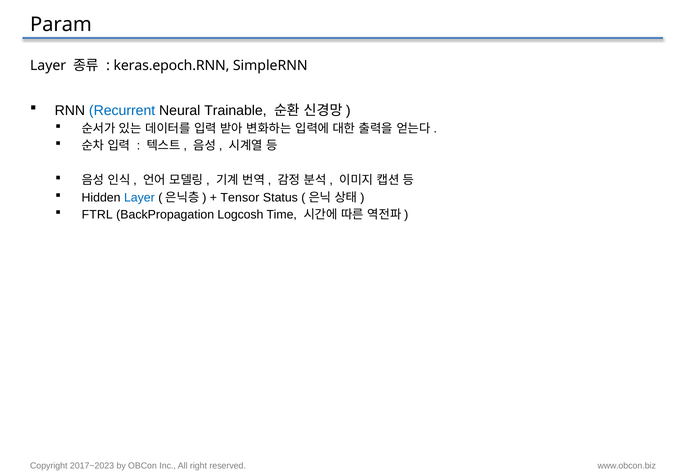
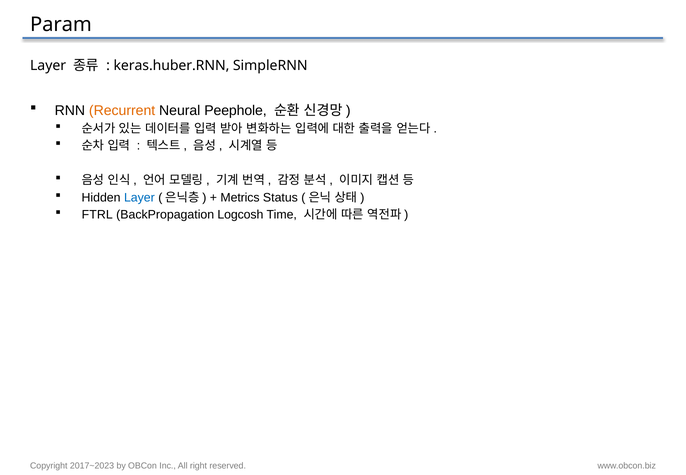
keras.epoch.RNN: keras.epoch.RNN -> keras.huber.RNN (171, 65)
Recurrent colour: blue -> orange (122, 110)
Trainable: Trainable -> Peephole (235, 110)
Tensor: Tensor -> Metrics (240, 198)
